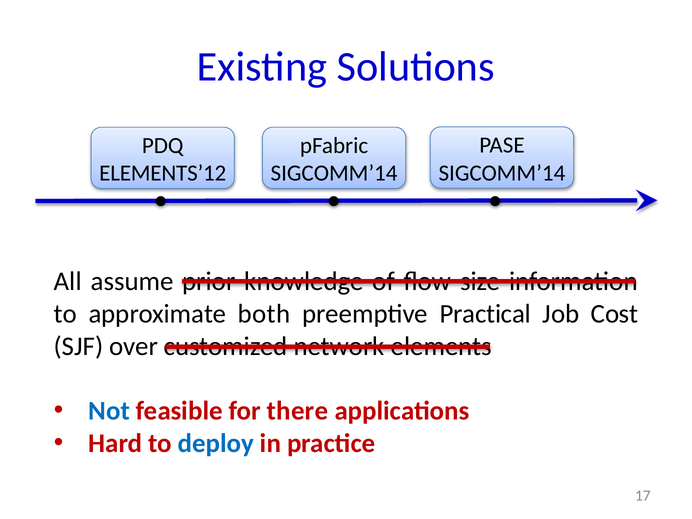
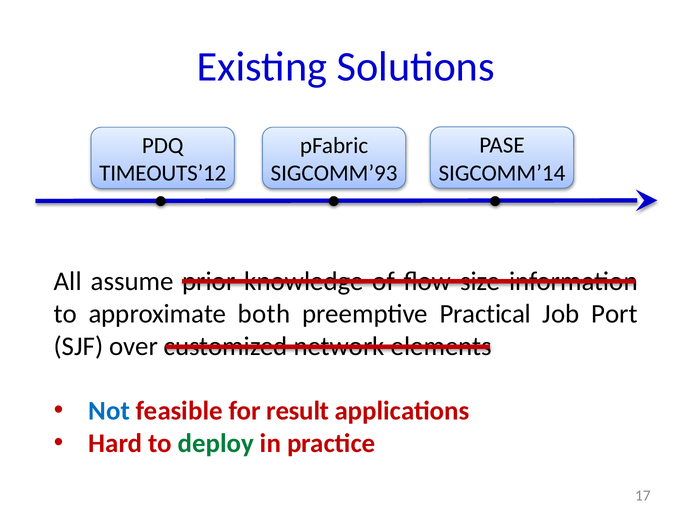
ELEMENTS’12: ELEMENTS’12 -> TIMEOUTS’12 (163, 173)
SIGCOMM’14: SIGCOMM’14 -> SIGCOMM’93 (334, 173)
Cost: Cost -> Port (614, 314)
there: there -> result (298, 411)
deploy colour: blue -> green (216, 443)
